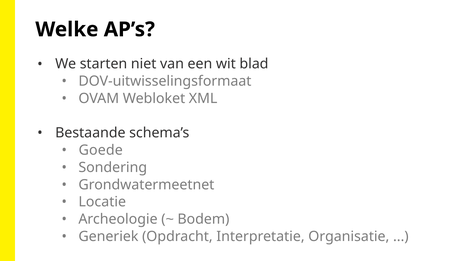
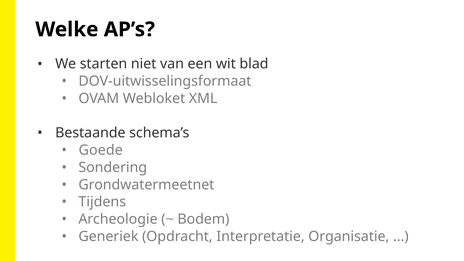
Locatie: Locatie -> Tijdens (102, 202)
